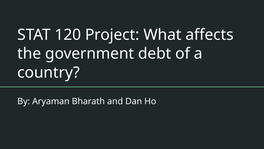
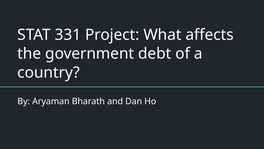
120: 120 -> 331 (68, 35)
